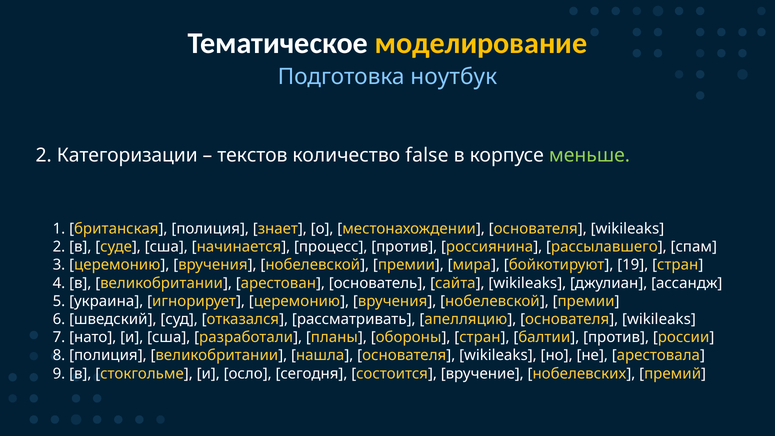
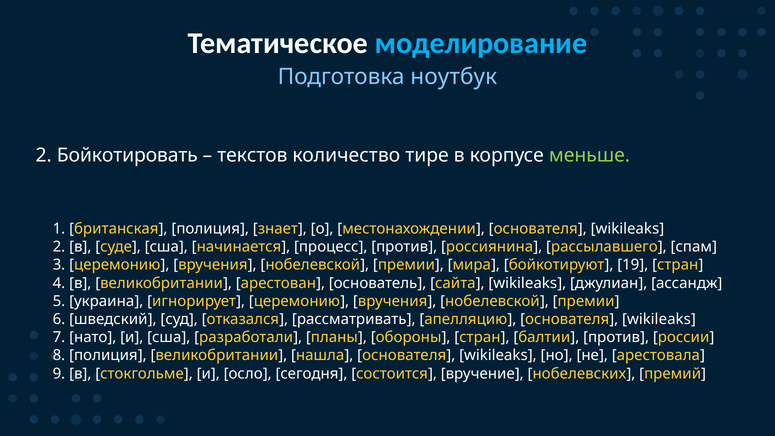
моделирование colour: yellow -> light blue (481, 43)
Категоризации: Категоризации -> Бойкотировать (127, 155)
false: false -> тире (427, 155)
